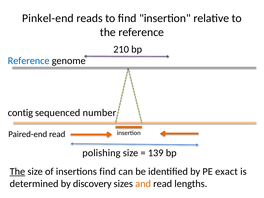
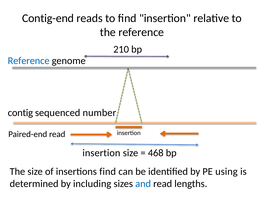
Pinkel-end: Pinkel-end -> Contig-end (48, 18)
polishing: polishing -> insertion (101, 153)
139: 139 -> 468 (156, 153)
The underline: present -> none (17, 171)
exact: exact -> using (226, 171)
discovery: discovery -> including (92, 184)
and colour: orange -> blue (143, 184)
